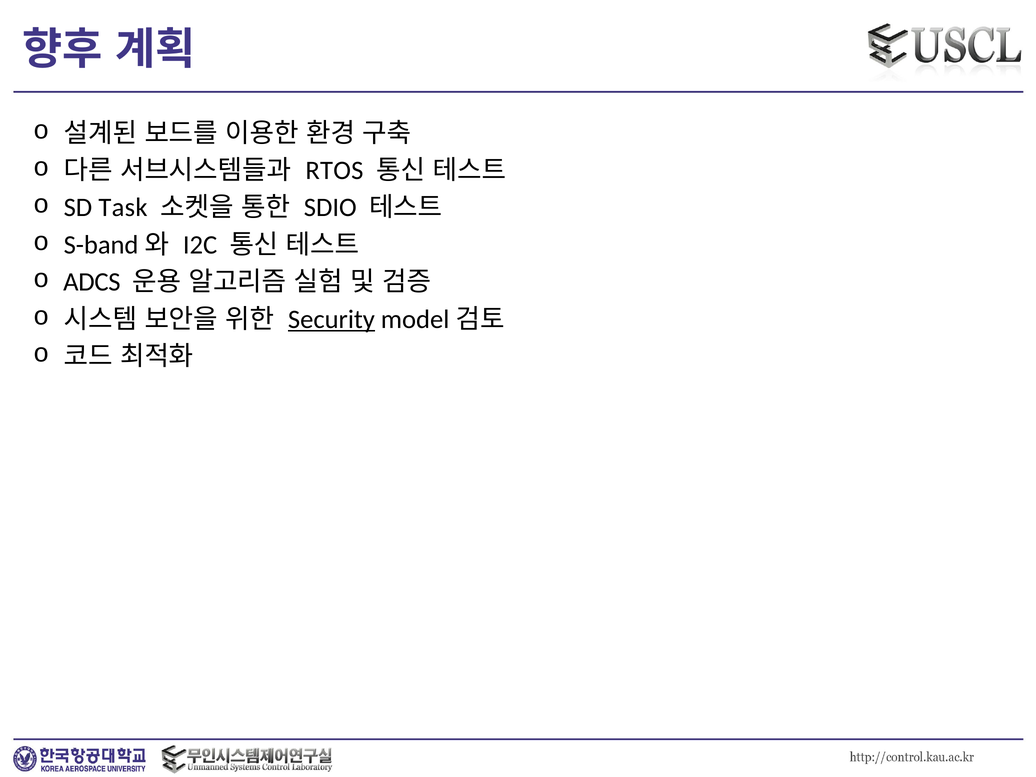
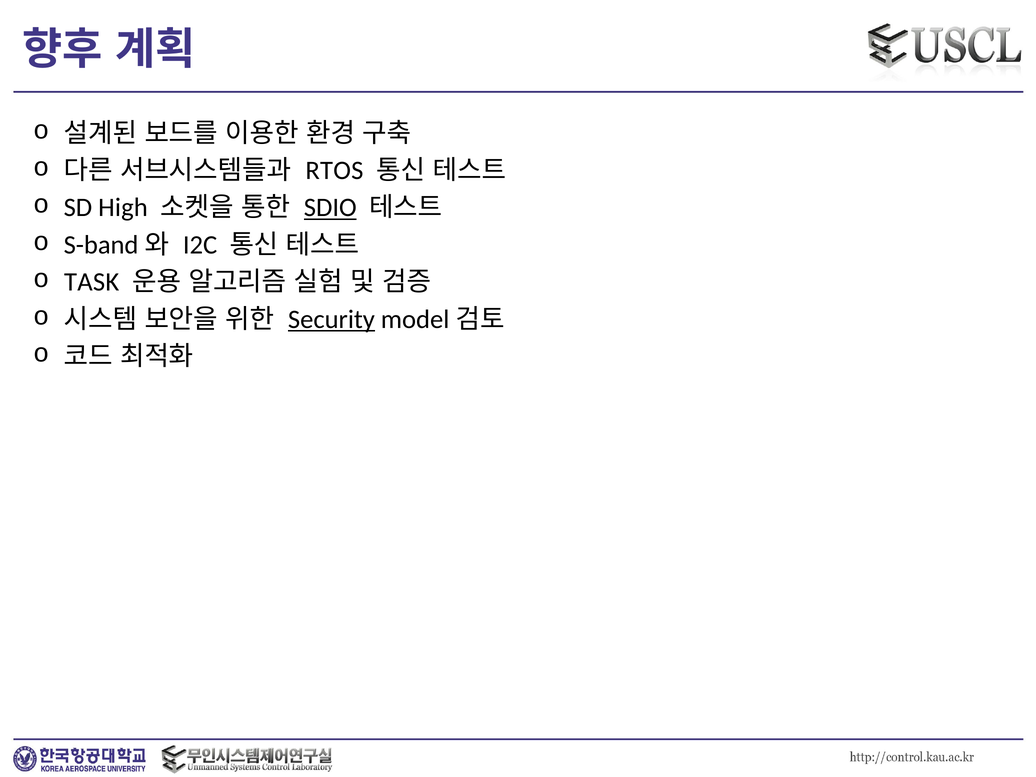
Task: Task -> High (123, 208)
SDIO underline: none -> present (330, 208)
ADCS: ADCS -> TASK (92, 282)
